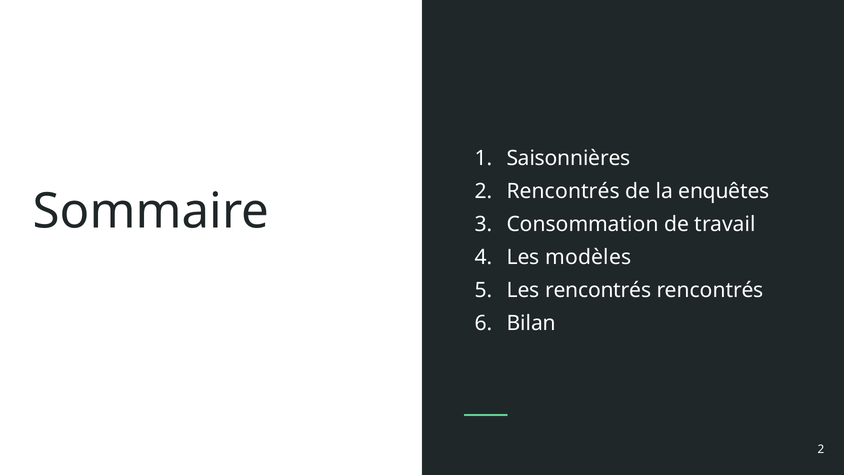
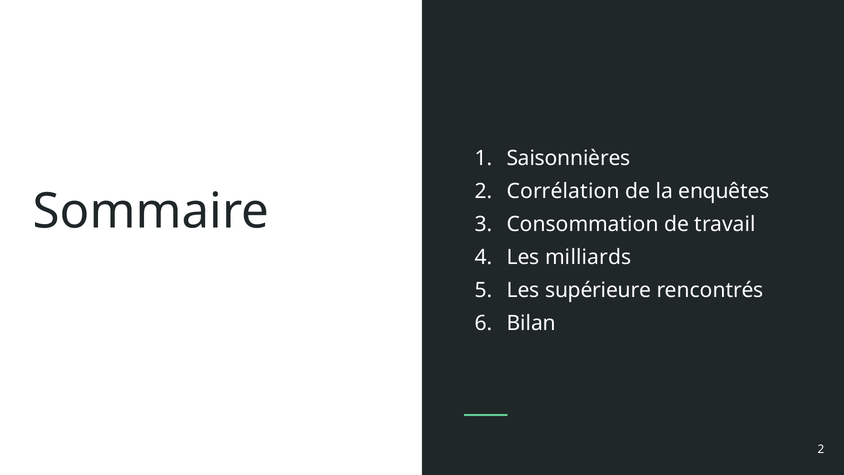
Rencontrés: Rencontrés -> Corrélation (563, 191)
modèles: modèles -> milliards (588, 257)
Les rencontrés: rencontrés -> supérieure (598, 290)
